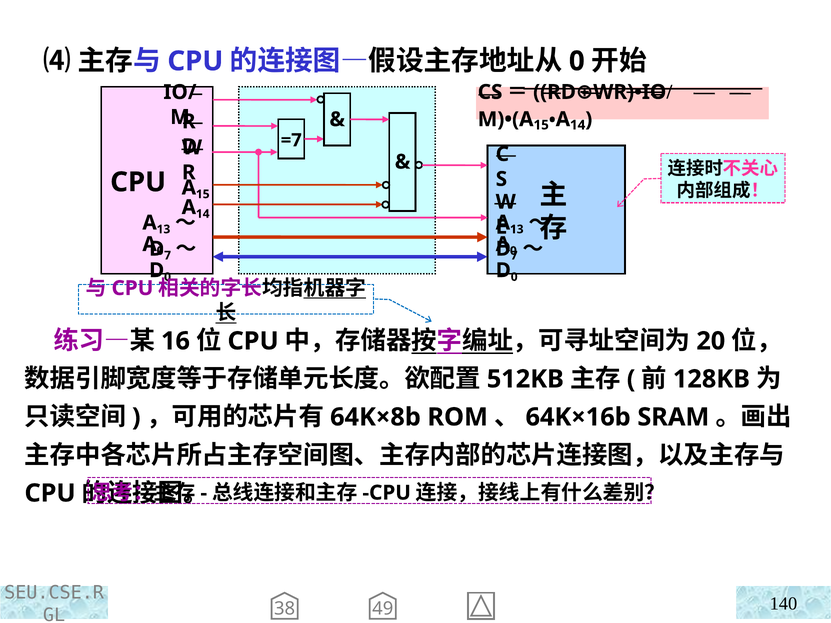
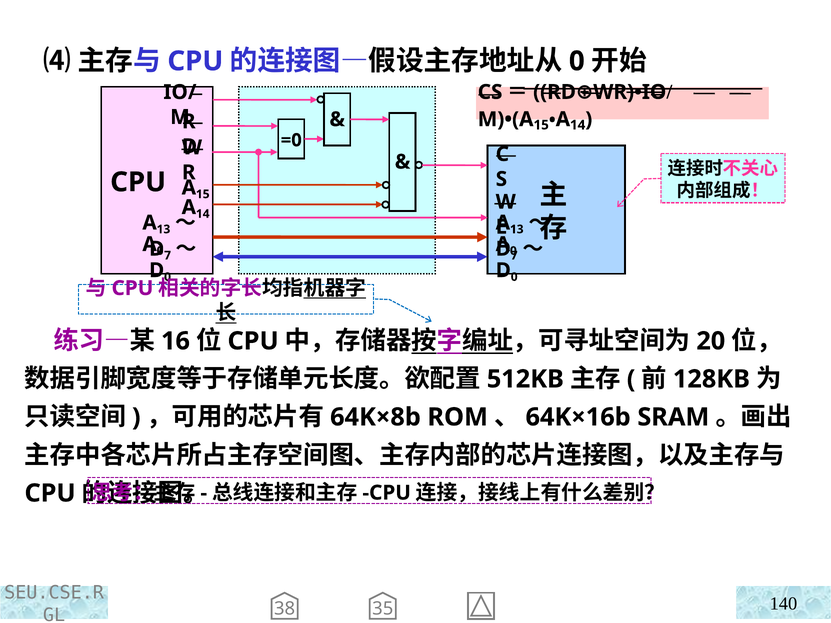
=7: =7 -> =0 (291, 140)
49: 49 -> 35 (383, 609)
